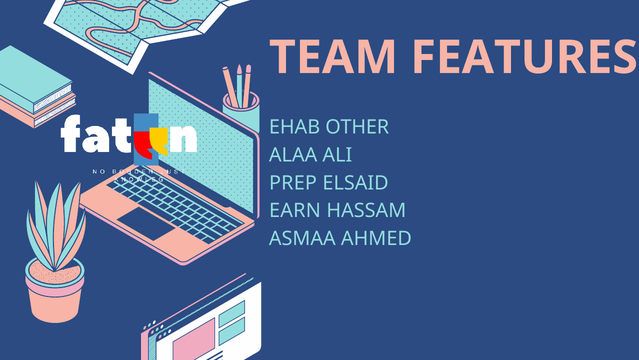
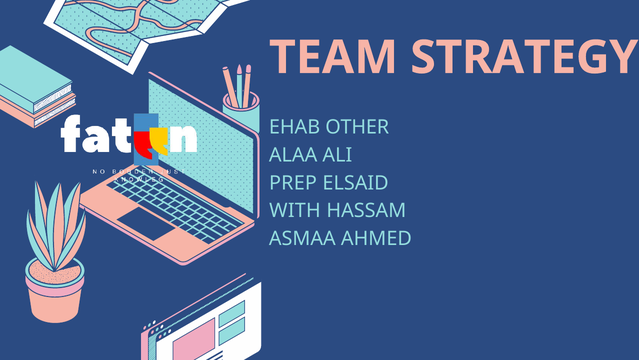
FEATURES: FEATURES -> STRATEGY (524, 58)
EARN: EARN -> WITH (295, 210)
